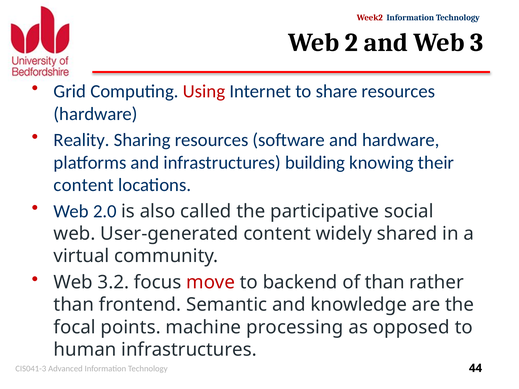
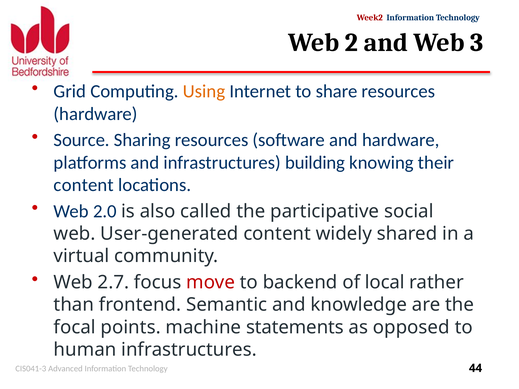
Using colour: red -> orange (204, 91)
Reality: Reality -> Source (82, 140)
3.2: 3.2 -> 2.7 (113, 282)
of than: than -> local (385, 282)
processing: processing -> statements (295, 327)
